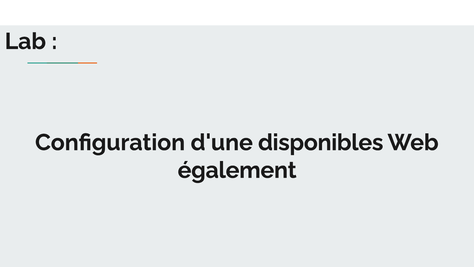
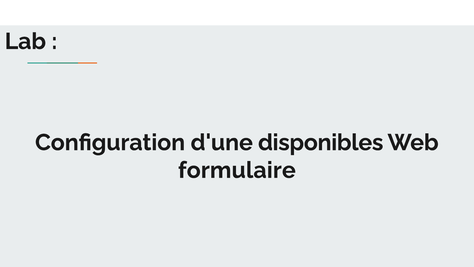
également: également -> formulaire (237, 170)
